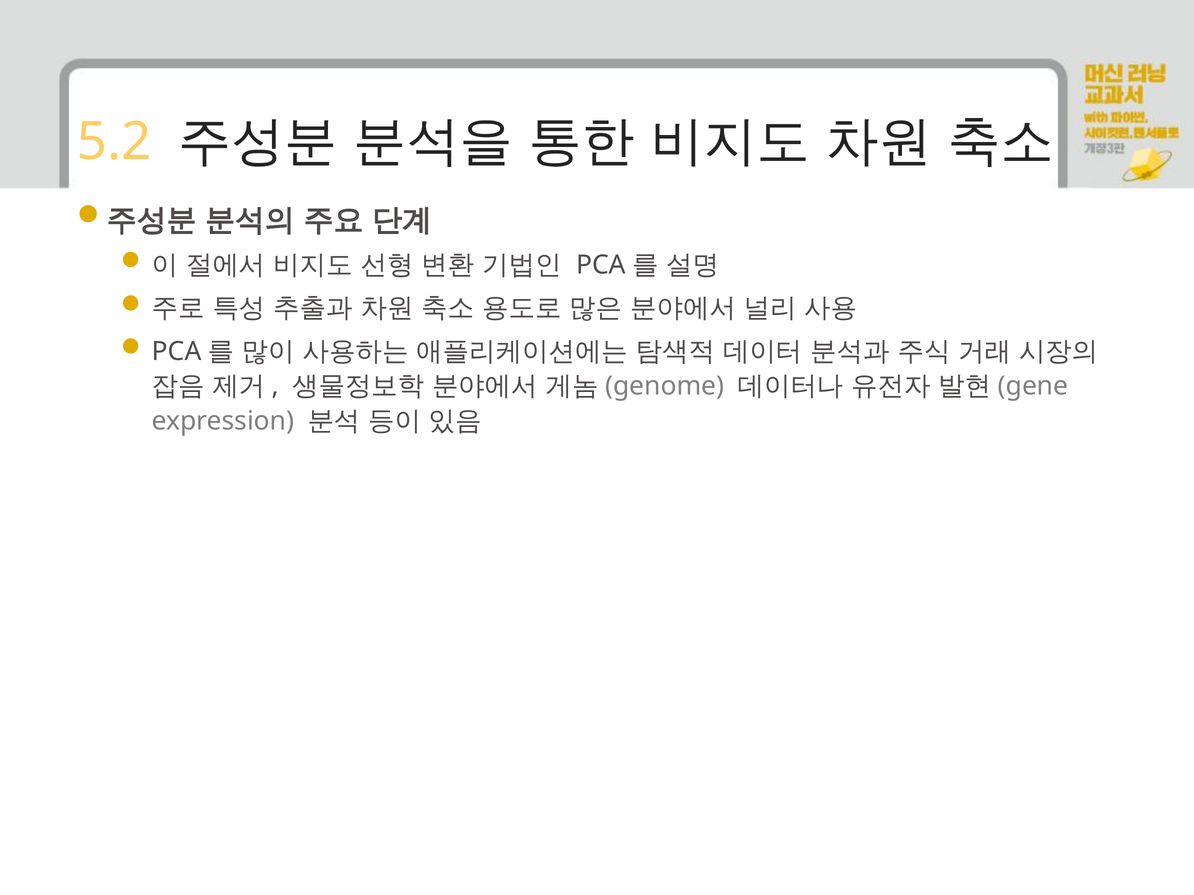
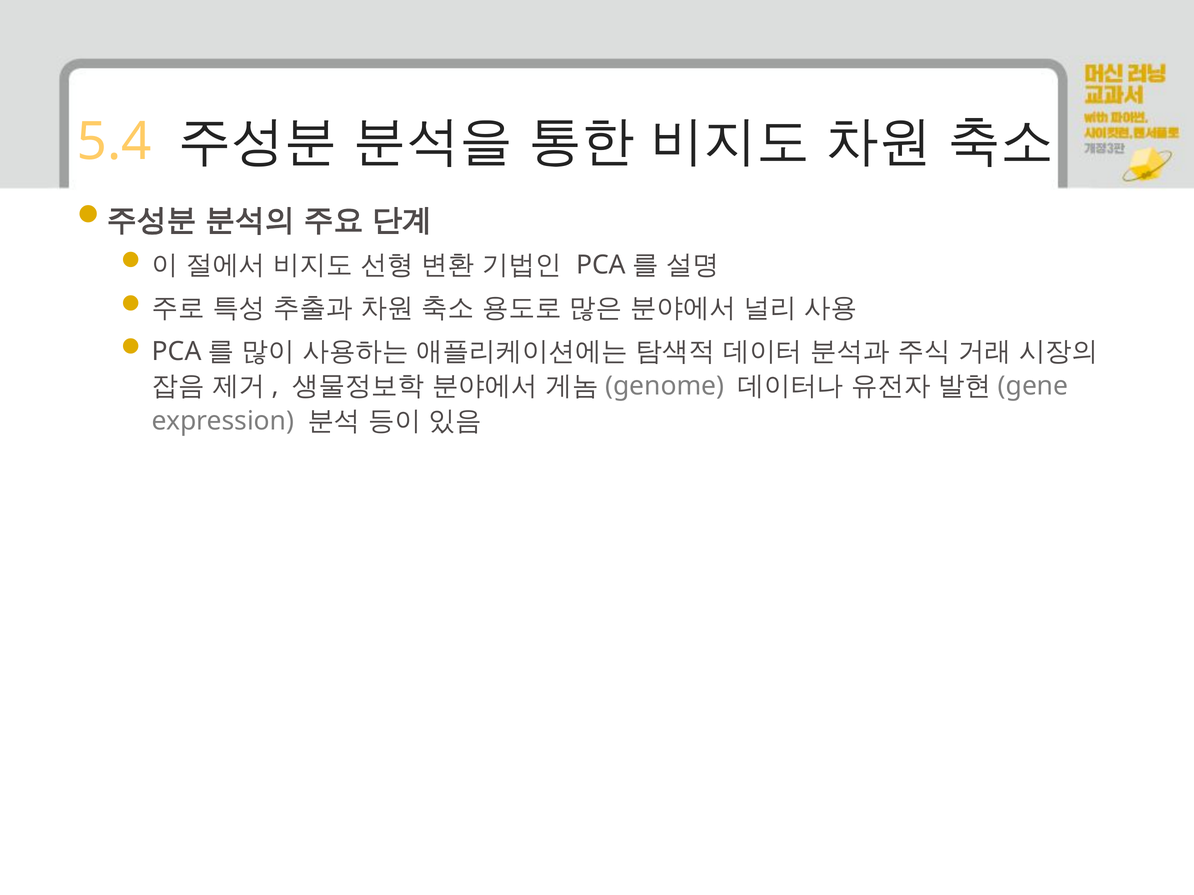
5.2: 5.2 -> 5.4 (114, 142)
